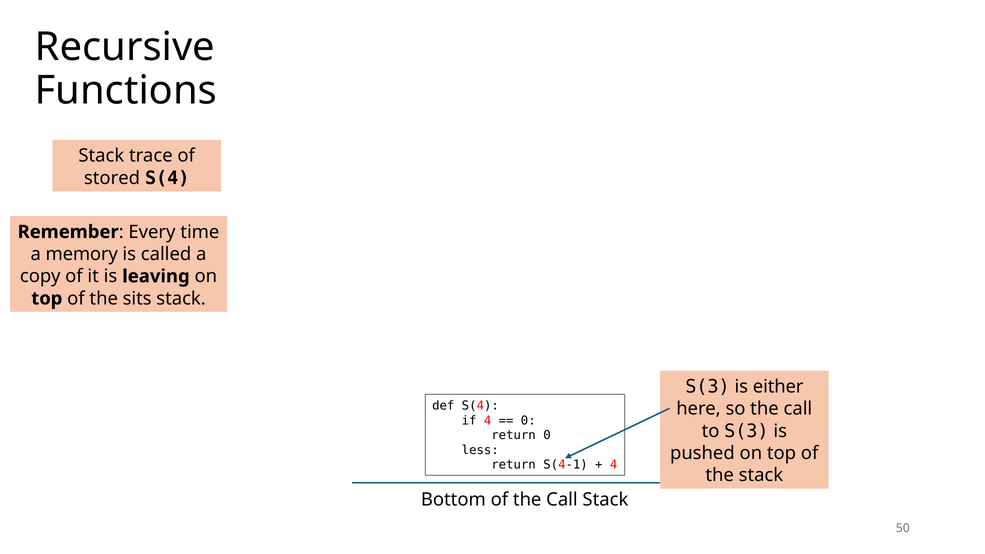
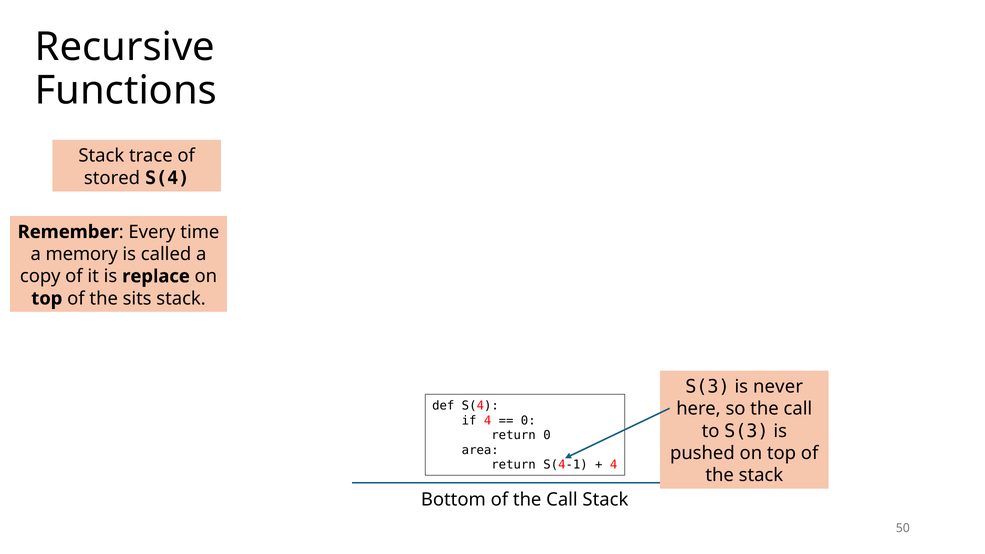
leaving: leaving -> replace (156, 276)
either: either -> never (778, 387)
less: less -> area (480, 450)
